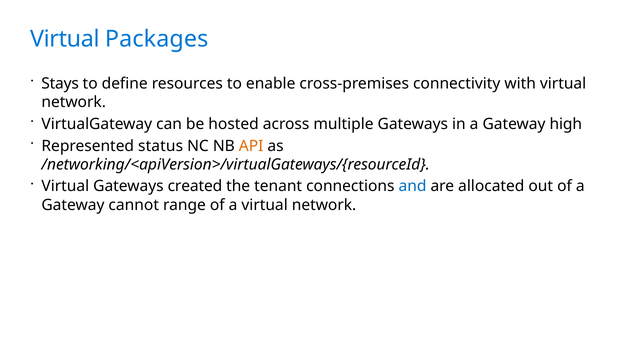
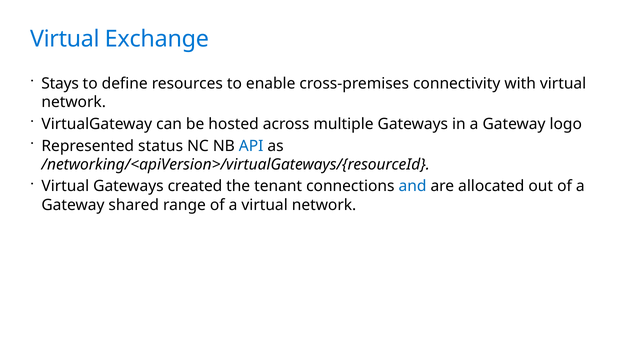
Packages: Packages -> Exchange (157, 39)
high: high -> logo (566, 124)
API colour: orange -> blue (251, 146)
cannot: cannot -> shared (134, 205)
